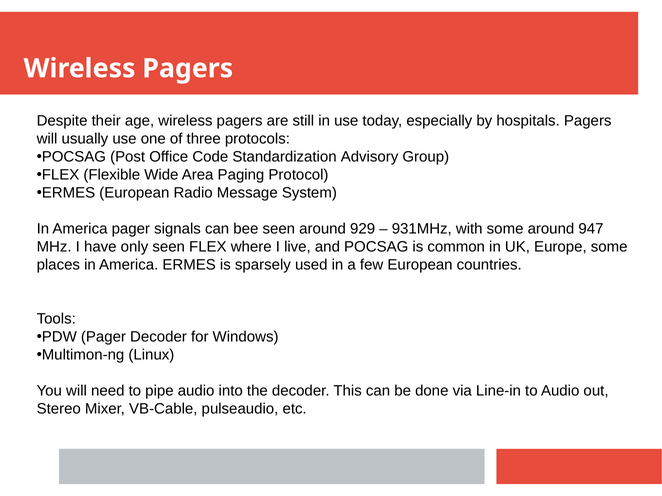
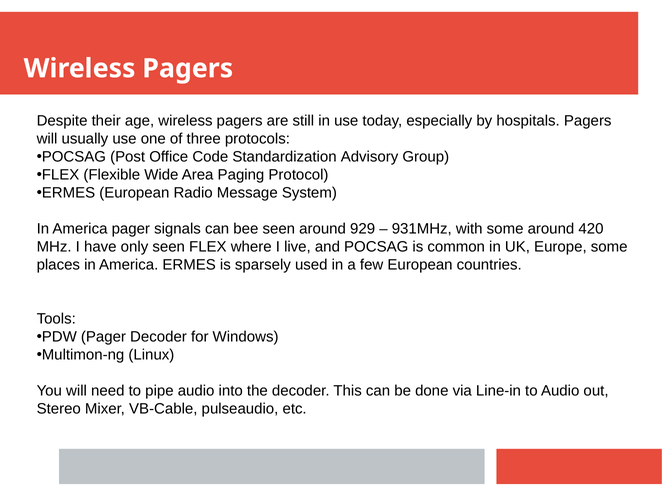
947: 947 -> 420 (591, 229)
